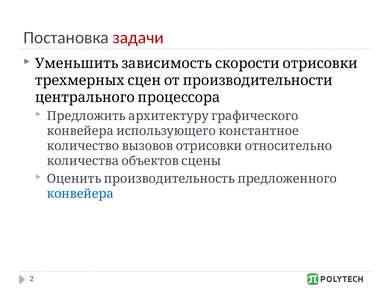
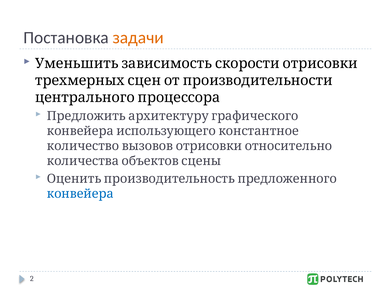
задачи colour: red -> orange (138, 38)
